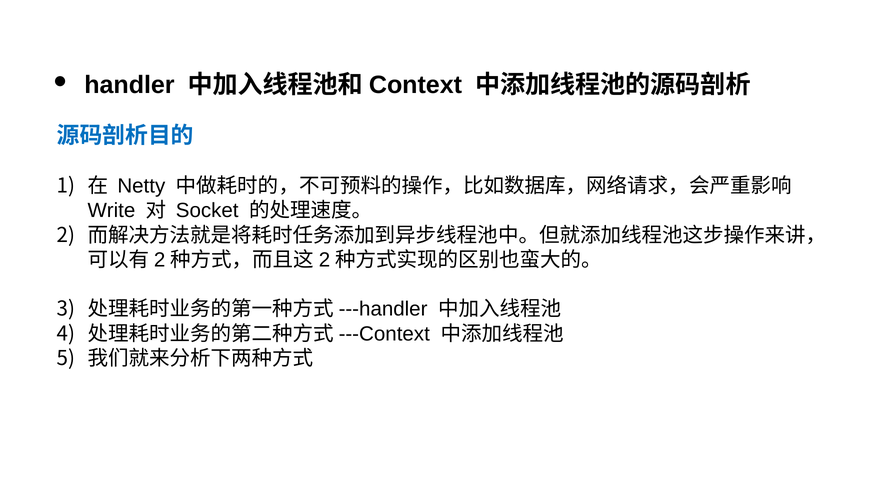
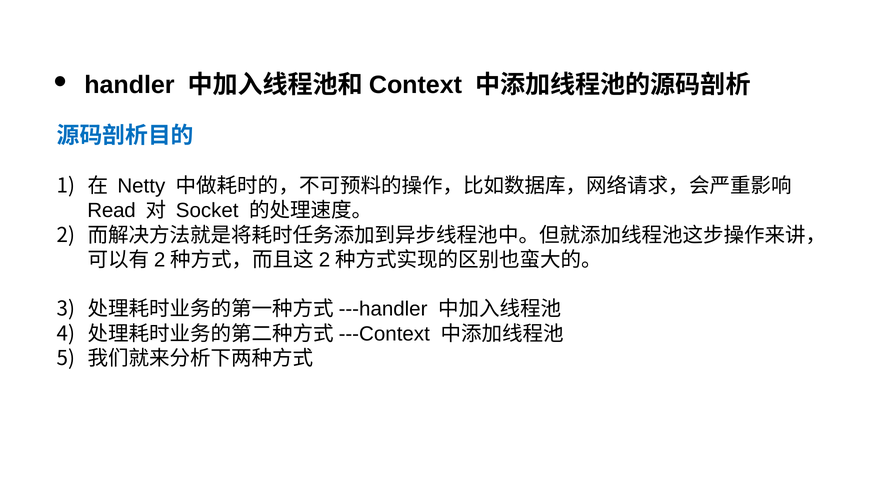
Write: Write -> Read (112, 211)
